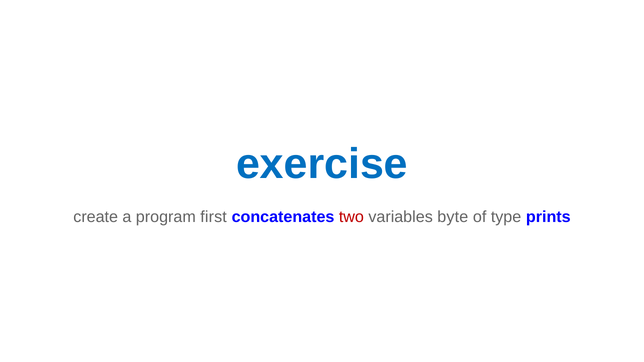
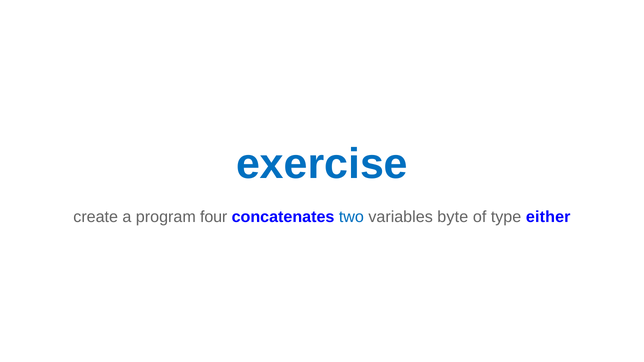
first: first -> four (214, 217)
two colour: red -> blue (351, 217)
prints: prints -> either (548, 217)
